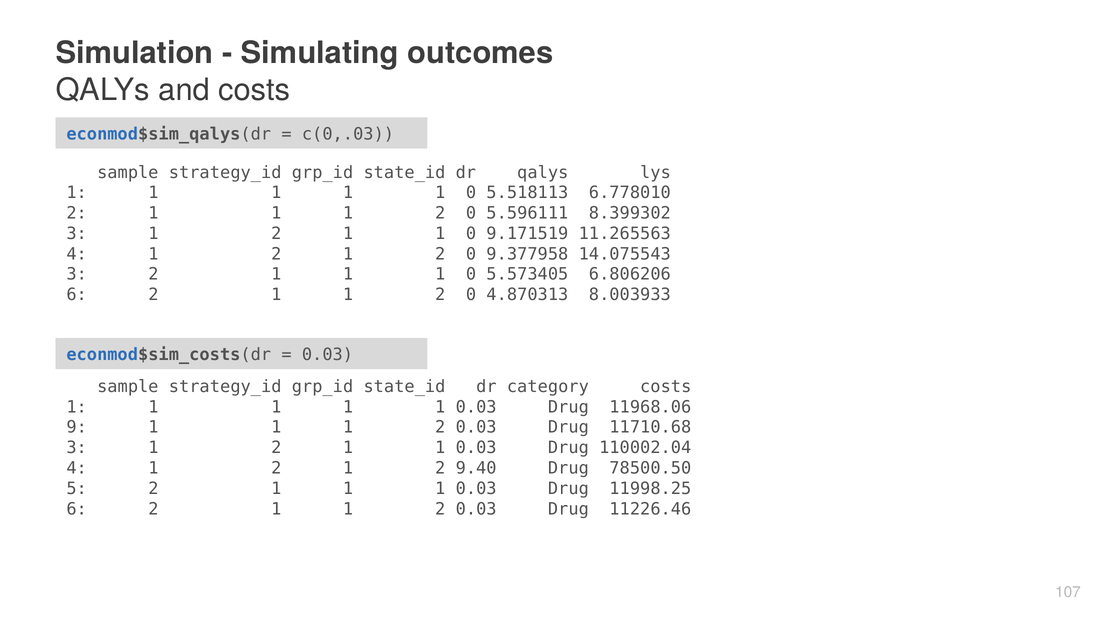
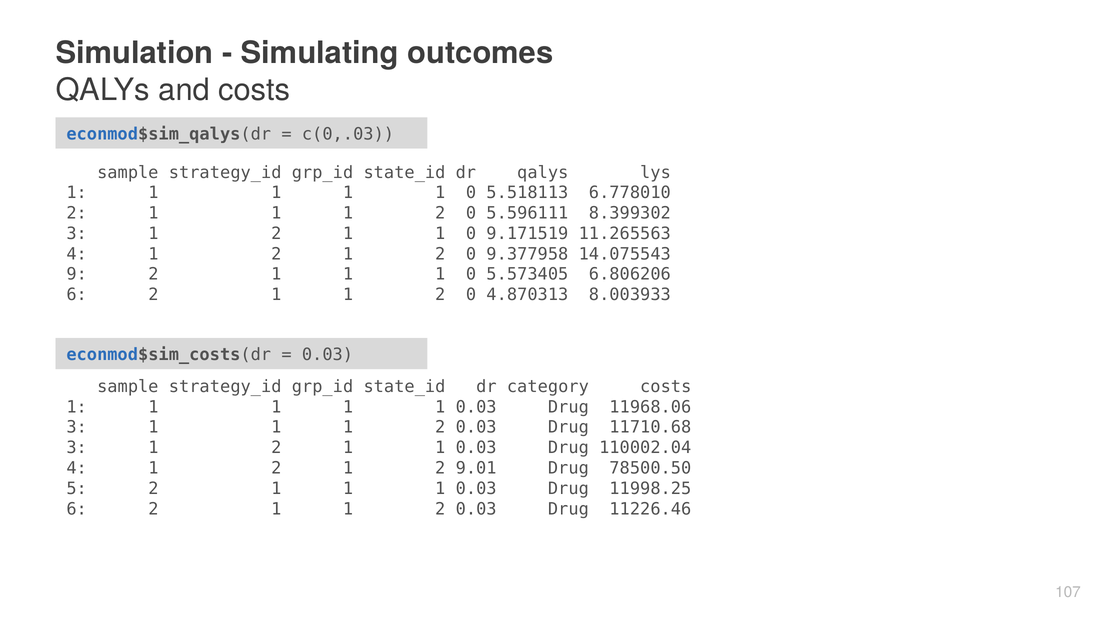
3: 3 -> 9 (77, 274)
9: 9 -> 3 (77, 427)
9.40: 9.40 -> 9.01 (476, 468)
